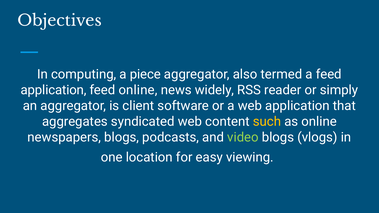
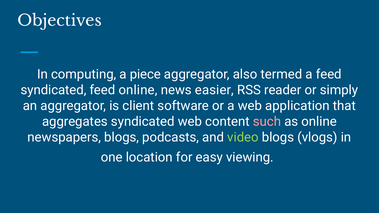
application: application -> syndicated (54, 90)
widely: widely -> easier (214, 90)
such colour: yellow -> pink (267, 122)
